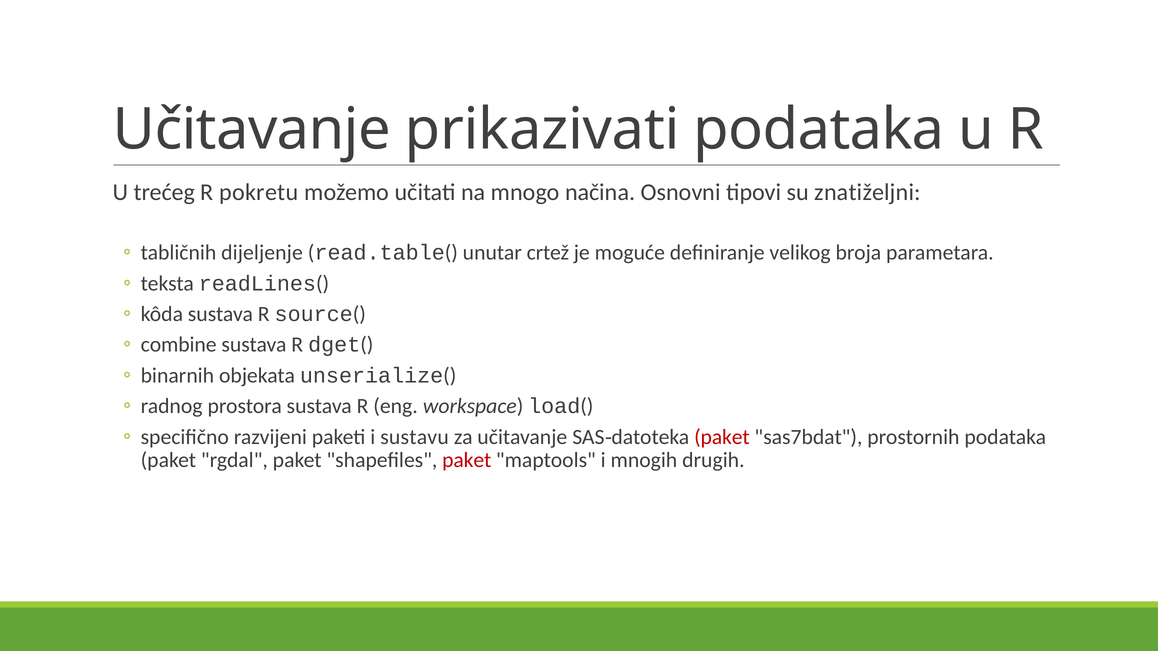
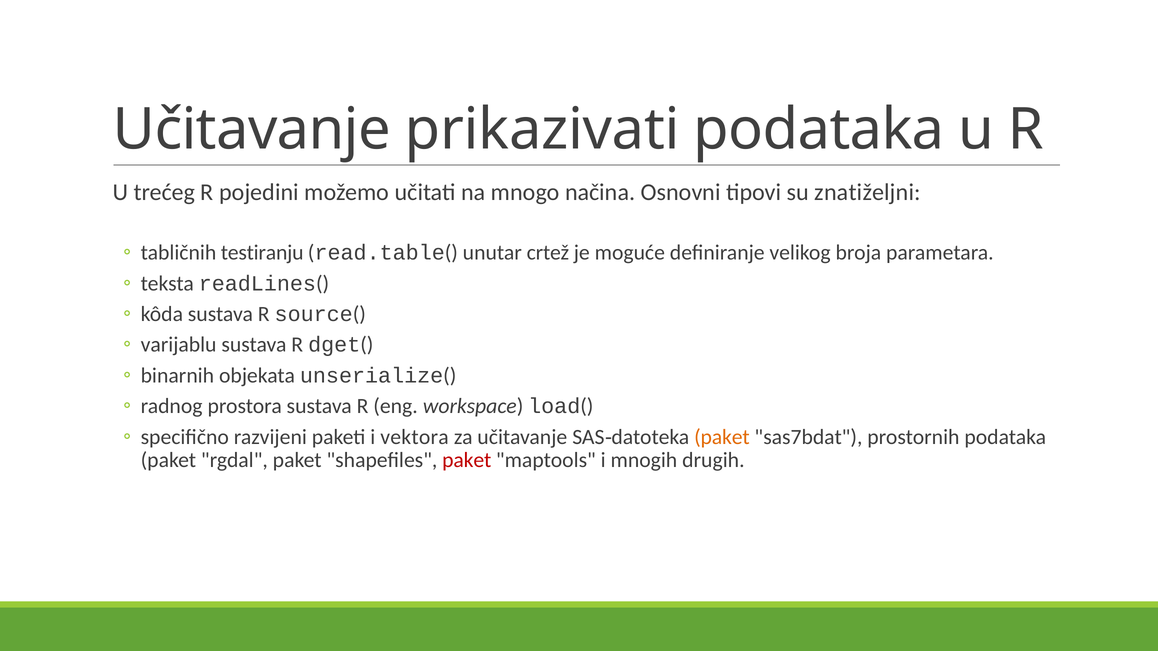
pokretu: pokretu -> pojedini (259, 193)
dijeljenje: dijeljenje -> testiranju (262, 253)
combine: combine -> varijablu (179, 345)
sustavu: sustavu -> vektora (415, 437)
paket colour: red -> orange (722, 437)
